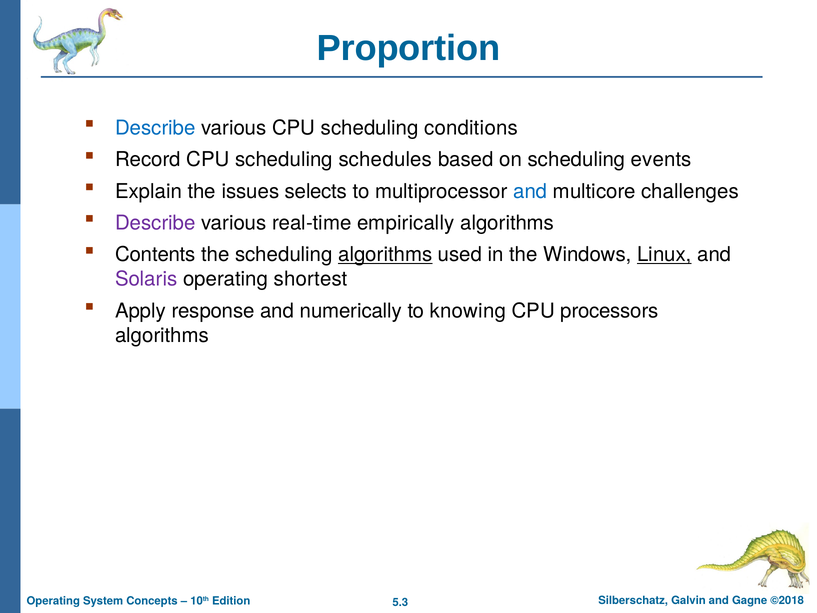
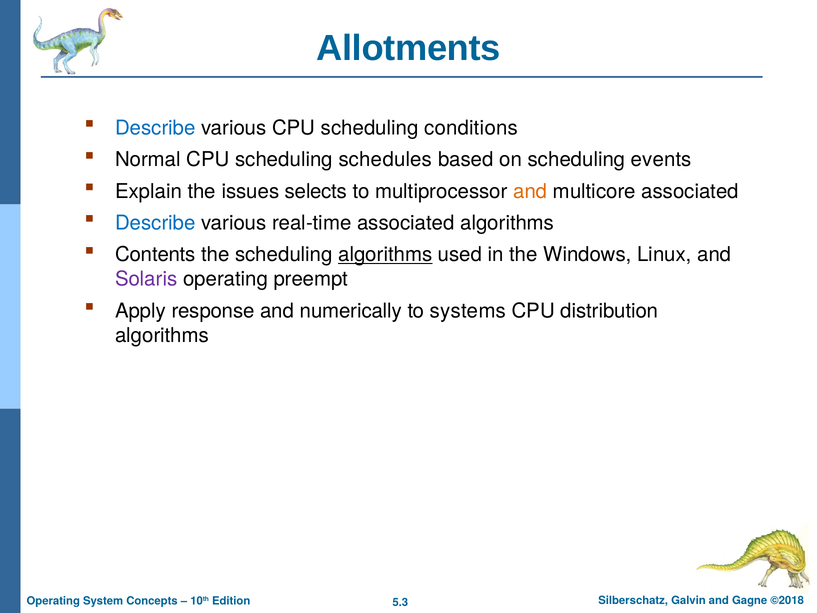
Proportion: Proportion -> Allotments (409, 48)
Record: Record -> Normal (148, 160)
and colour: blue -> orange (530, 191)
multicore challenges: challenges -> associated (690, 191)
Describe colour: purple -> blue (155, 223)
real-time empirically: empirically -> associated (406, 223)
Linux underline: present -> none (664, 255)
shortest: shortest -> preempt (311, 279)
knowing: knowing -> systems (468, 311)
processors: processors -> distribution (609, 311)
